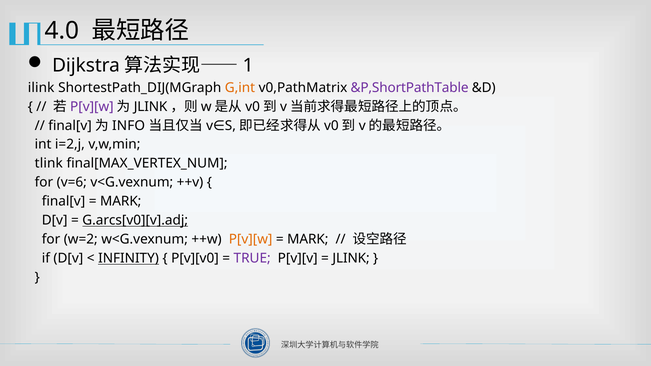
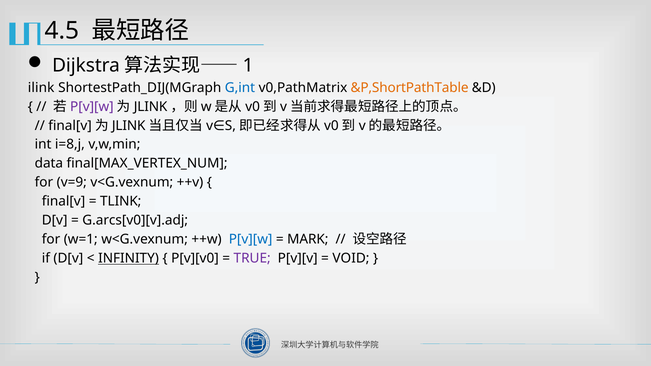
4.0: 4.0 -> 4.5 (62, 31)
G,int colour: orange -> blue (240, 88)
&P,ShortPathTable colour: purple -> orange (410, 88)
INFO: INFO -> JLINK (129, 126)
i=2,j: i=2,j -> i=8,j (70, 145)
tlink: tlink -> data (49, 164)
v=6: v=6 -> v=9 (72, 183)
MARK: MARK -> TLINK (121, 202)
G.arcs[v0][v].adj underline: present -> none (135, 221)
w=2: w=2 -> w=1 (81, 240)
P[v][w colour: orange -> blue (251, 240)
JLINK: JLINK -> VOID (351, 259)
